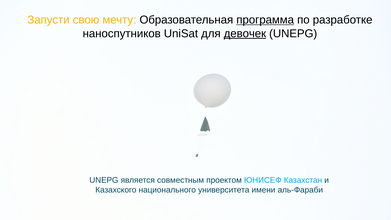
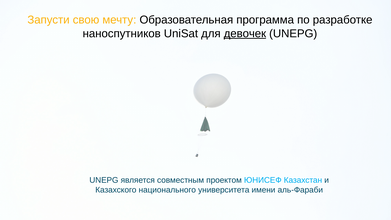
программа underline: present -> none (265, 20)
